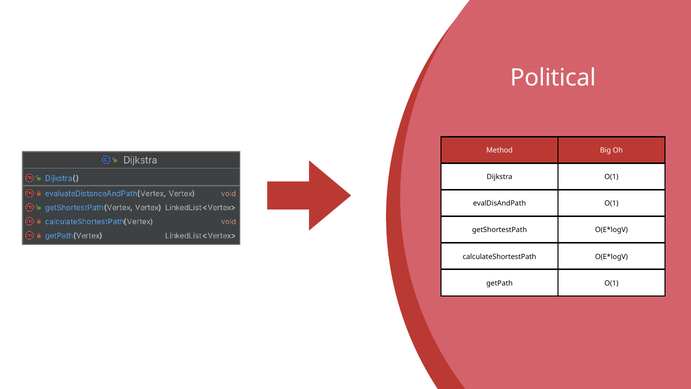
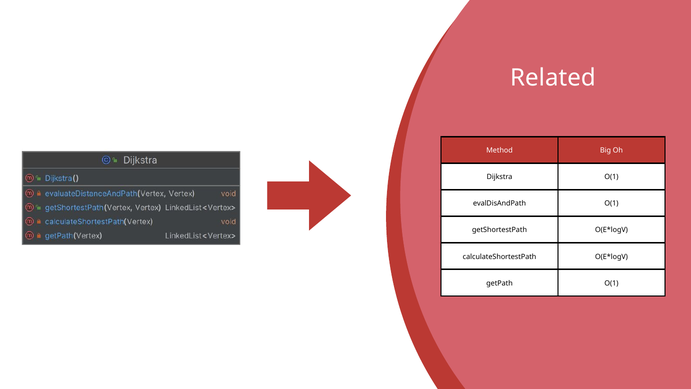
Political: Political -> Related (553, 78)
